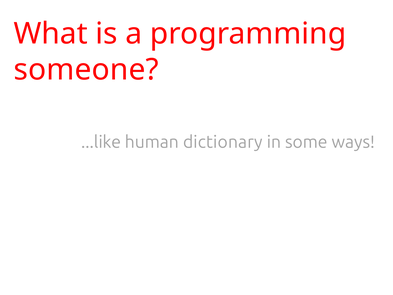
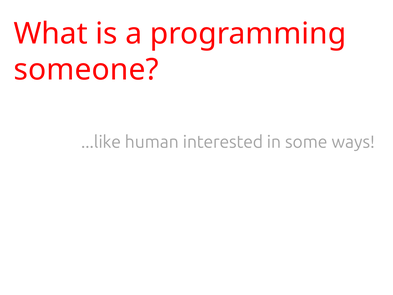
dictionary: dictionary -> interested (223, 142)
